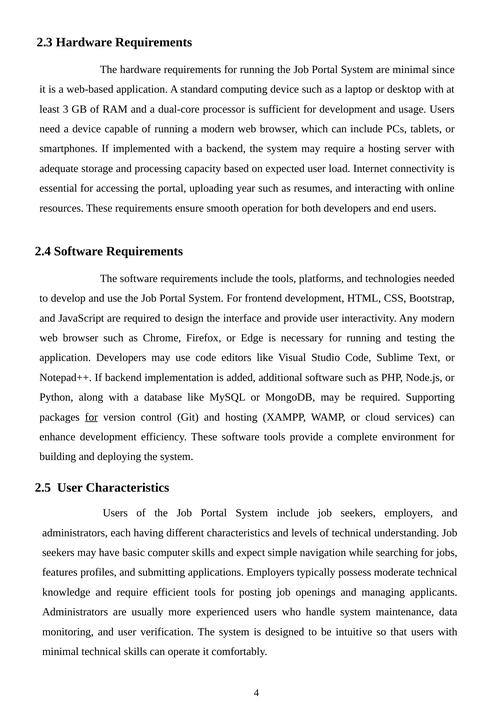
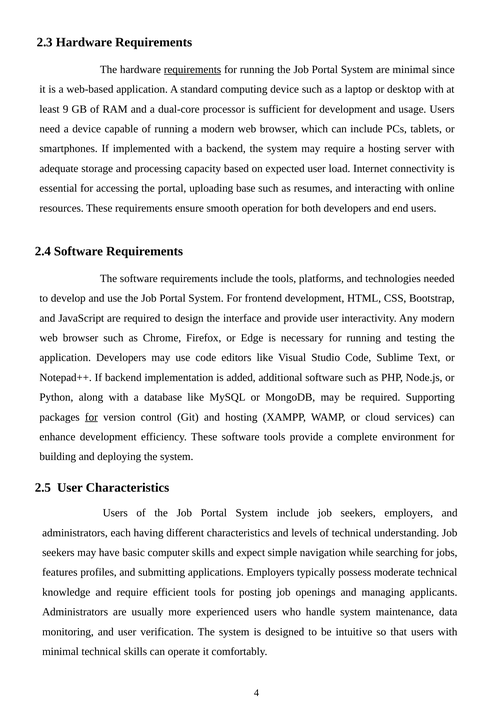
requirements underline: none -> present (193, 69)
3: 3 -> 9 (66, 109)
year: year -> base (246, 188)
